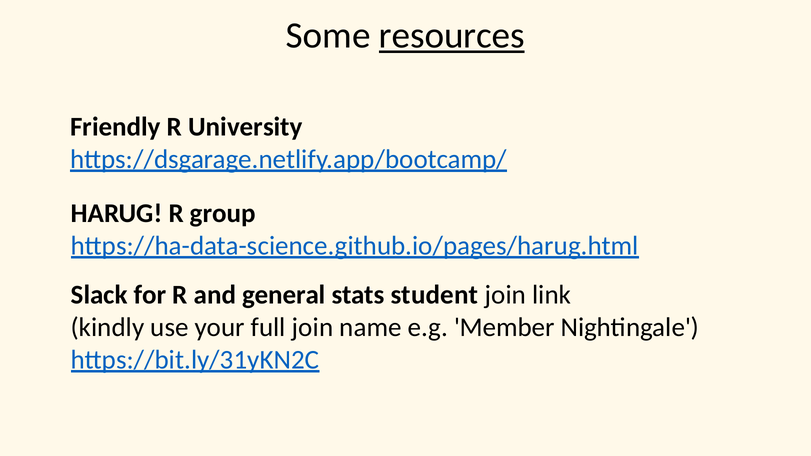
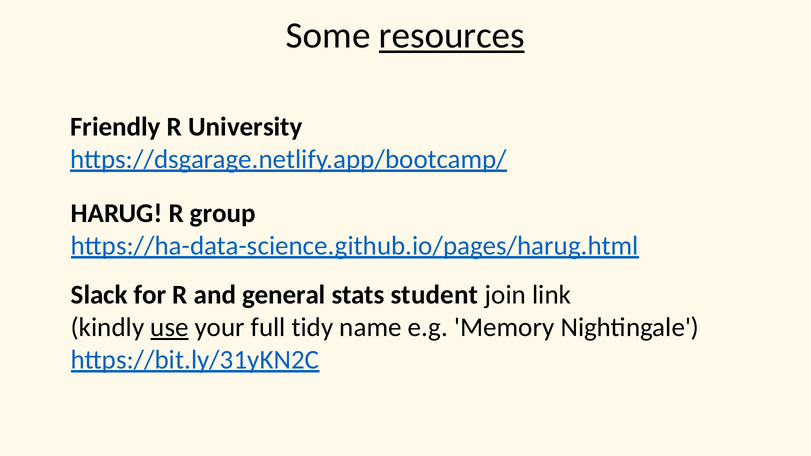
use underline: none -> present (170, 328)
full join: join -> tidy (313, 328)
Member: Member -> Memory (504, 328)
